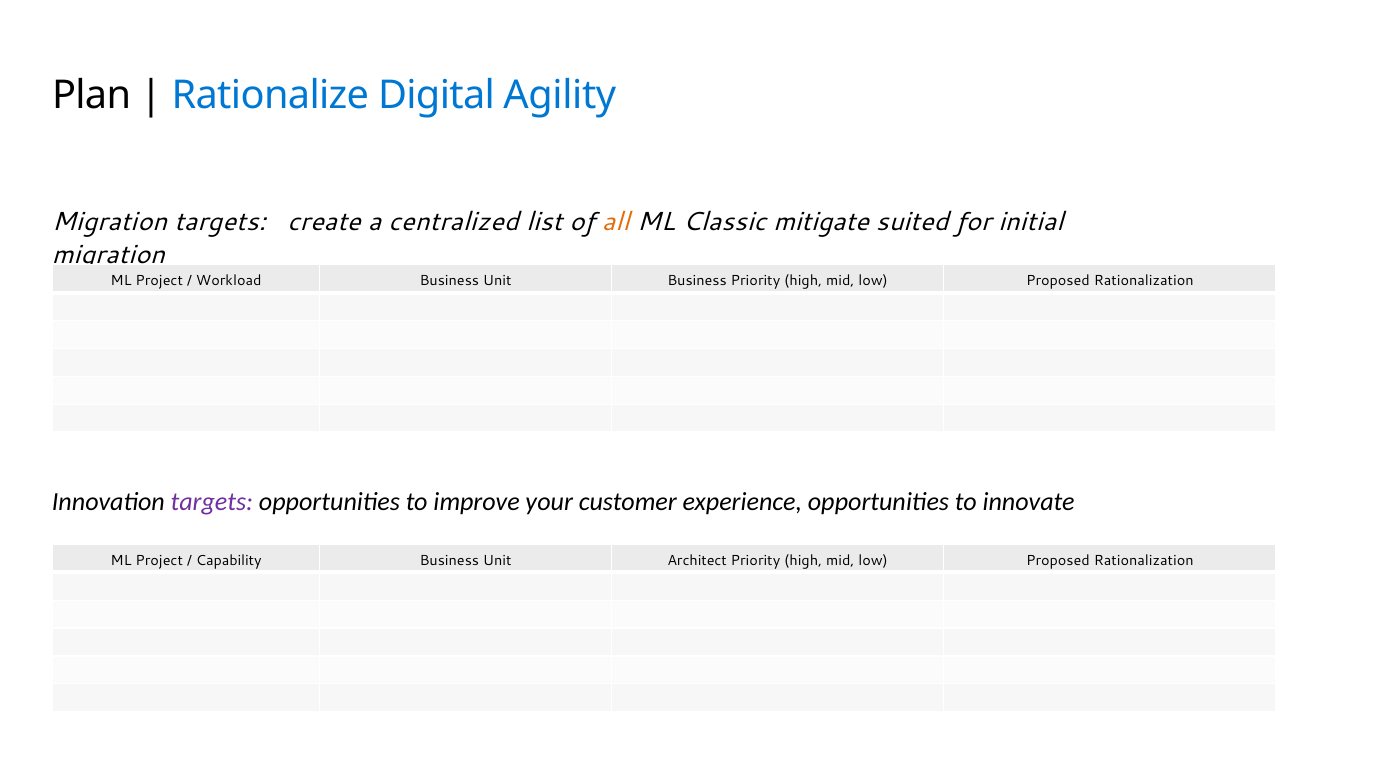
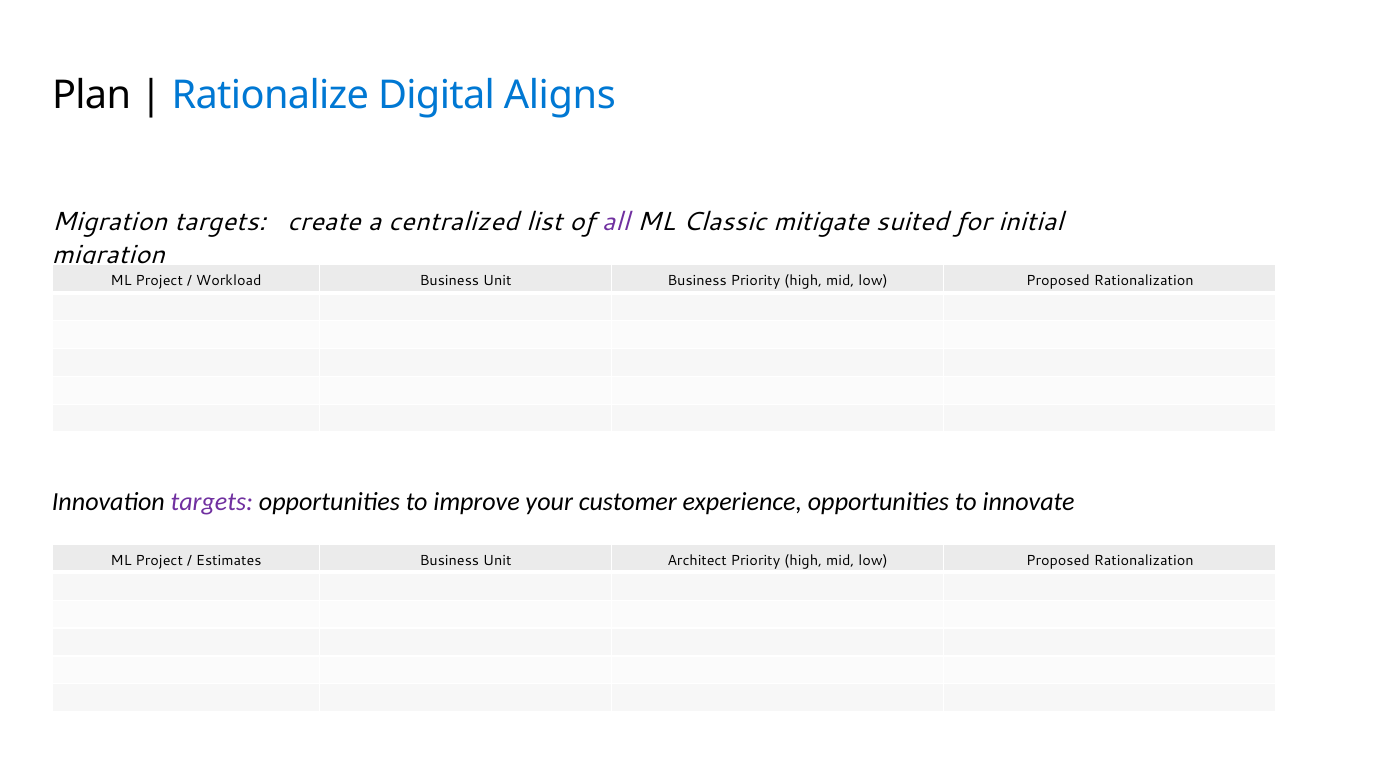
Agility: Agility -> Aligns (560, 95)
all colour: orange -> purple (616, 222)
Capability: Capability -> Estimates (229, 561)
